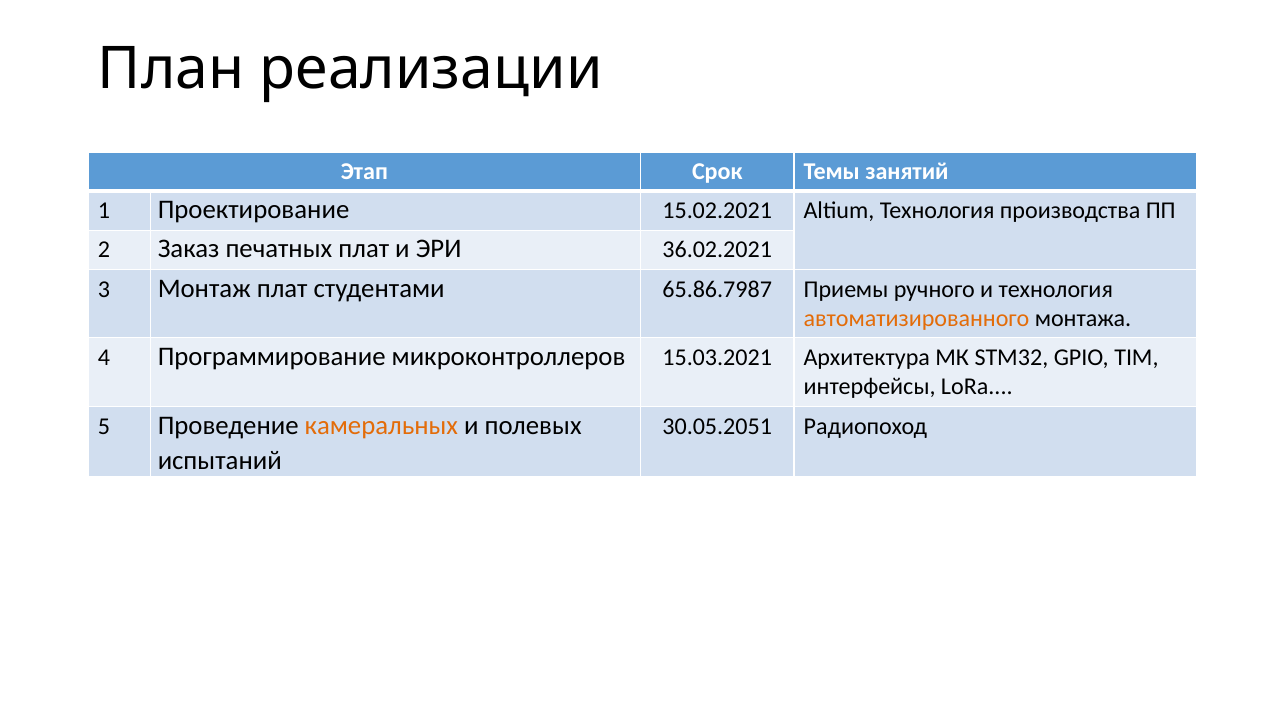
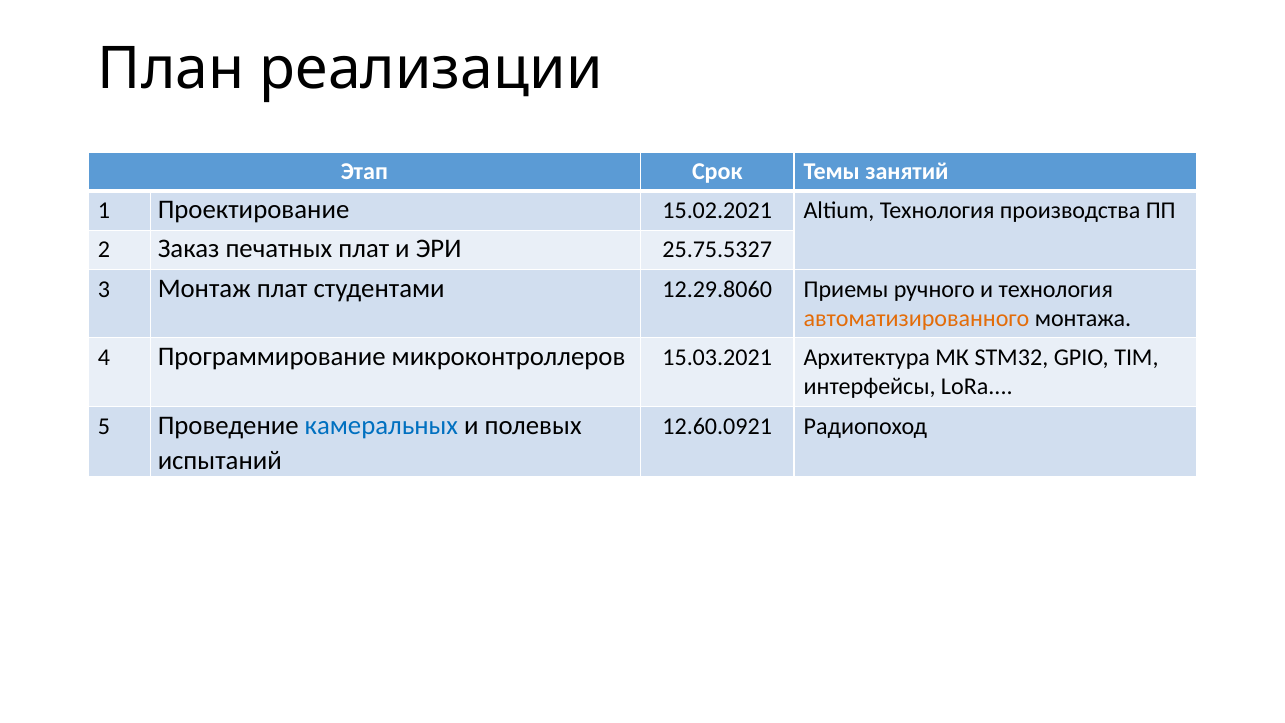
36.02.2021: 36.02.2021 -> 25.75.5327 (717, 250)
65.86.7987: 65.86.7987 -> 12.29.8060 (717, 289)
камеральных colour: orange -> blue (381, 425)
30.05.2051: 30.05.2051 -> 12.60.0921 (717, 426)
